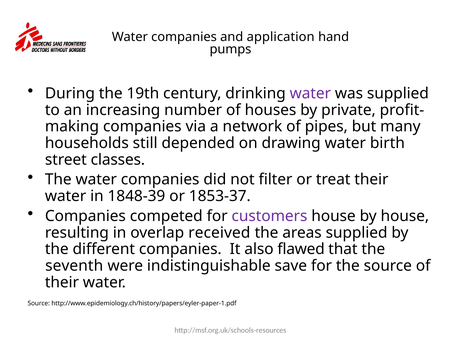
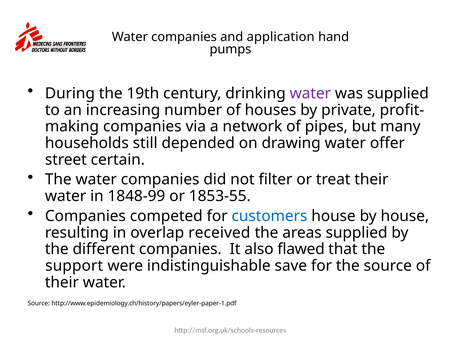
birth: birth -> offer (387, 143)
classes: classes -> certain (118, 160)
1848-39: 1848-39 -> 1848-99 (136, 196)
1853-37: 1853-37 -> 1853-55 (220, 196)
customers colour: purple -> blue (269, 216)
seventh: seventh -> support (74, 266)
